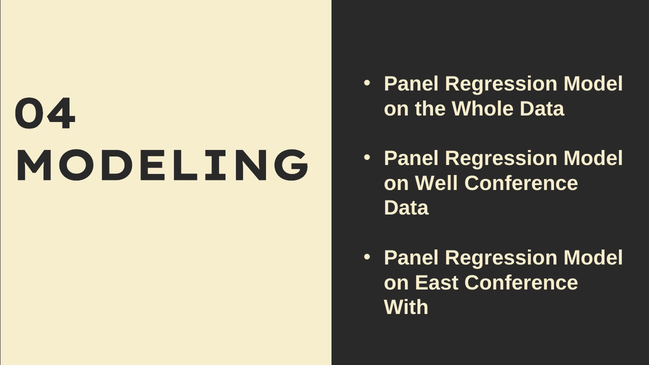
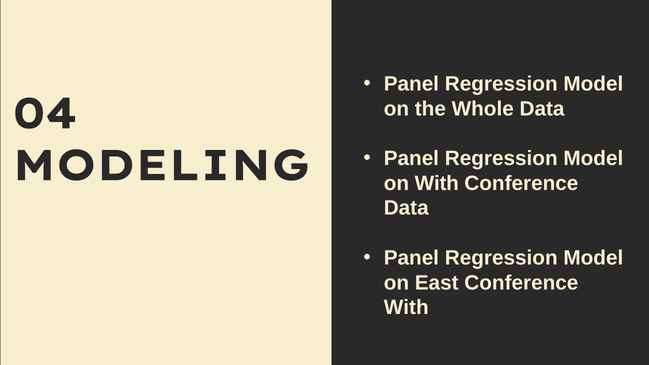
on Well: Well -> With (437, 183)
